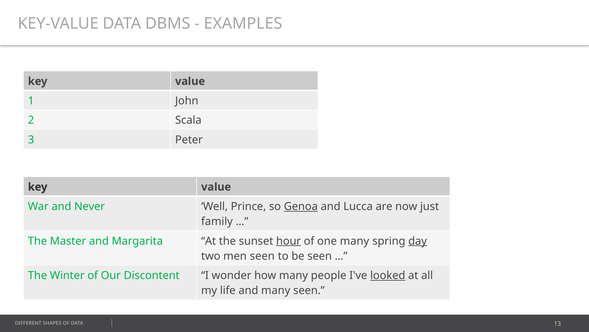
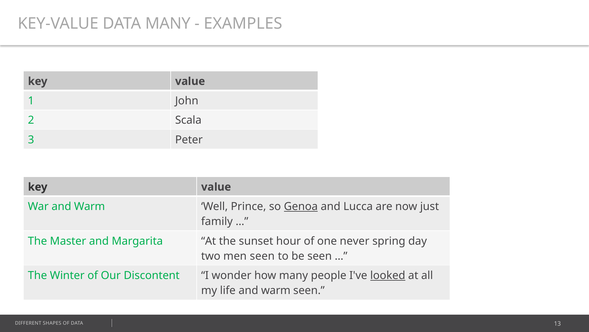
DATA DBMS: DBMS -> MANY (168, 24)
War and Never: Never -> Warm (90, 206)
hour underline: present -> none (289, 241)
one many: many -> never (355, 241)
day underline: present -> none (418, 241)
life and many: many -> warm (276, 290)
